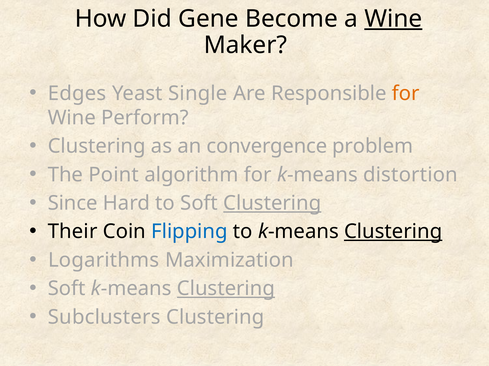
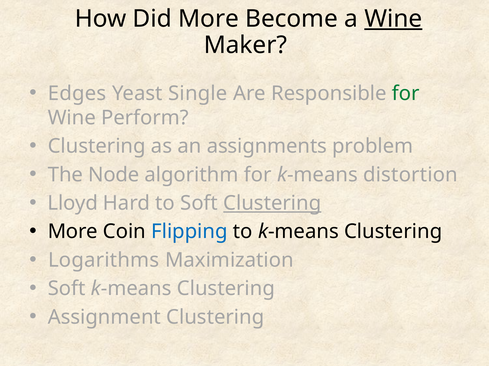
Did Gene: Gene -> More (209, 19)
for colour: orange -> green (406, 94)
convergence: convergence -> assignments (267, 147)
Point: Point -> Node (114, 175)
Since: Since -> Lloyd (73, 204)
Their: Their -> More (73, 232)
Clustering underline: present -> none (393, 232)
Clustering underline: present -> none (226, 289)
Subclusters: Subclusters -> Assignment (104, 318)
